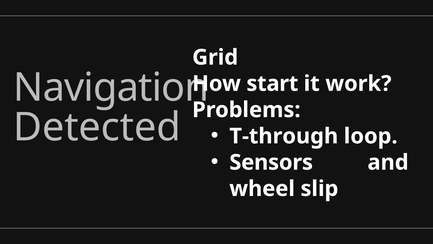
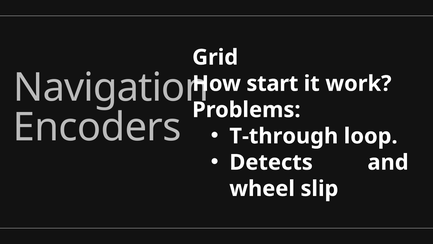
Detected: Detected -> Encoders (97, 127)
Sensors: Sensors -> Detects (271, 162)
